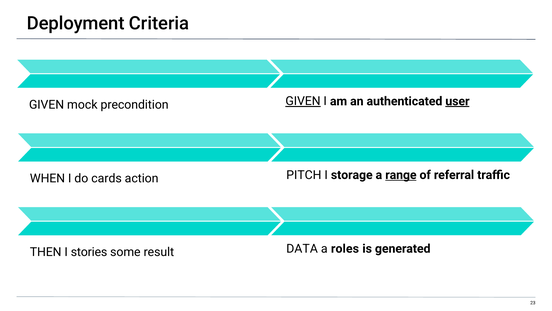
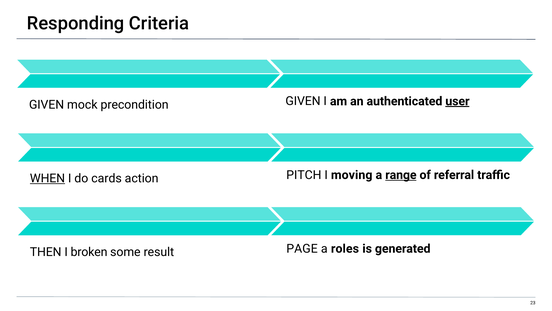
Deployment: Deployment -> Responding (76, 23)
GIVEN underline: present -> none (303, 101)
storage: storage -> moving (352, 175)
WHEN underline: none -> present (47, 178)
DATA: DATA -> PAGE (302, 248)
stories: stories -> broken (89, 252)
